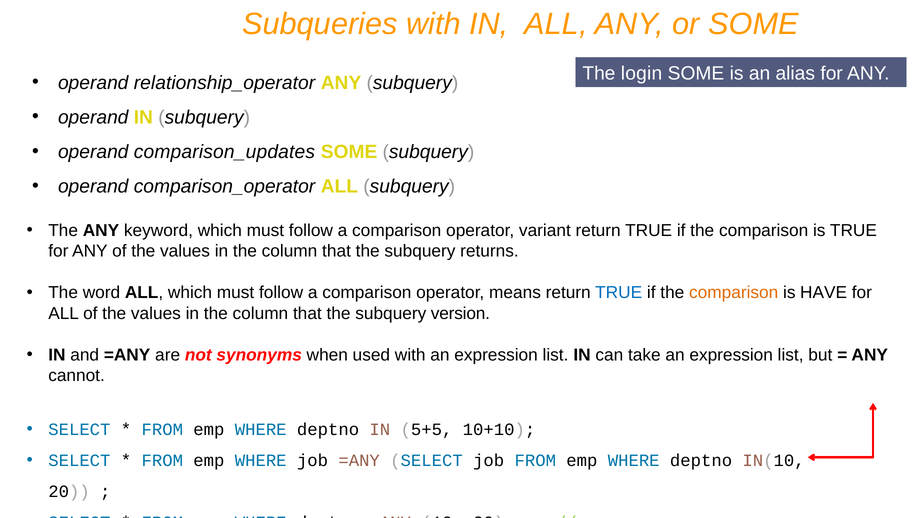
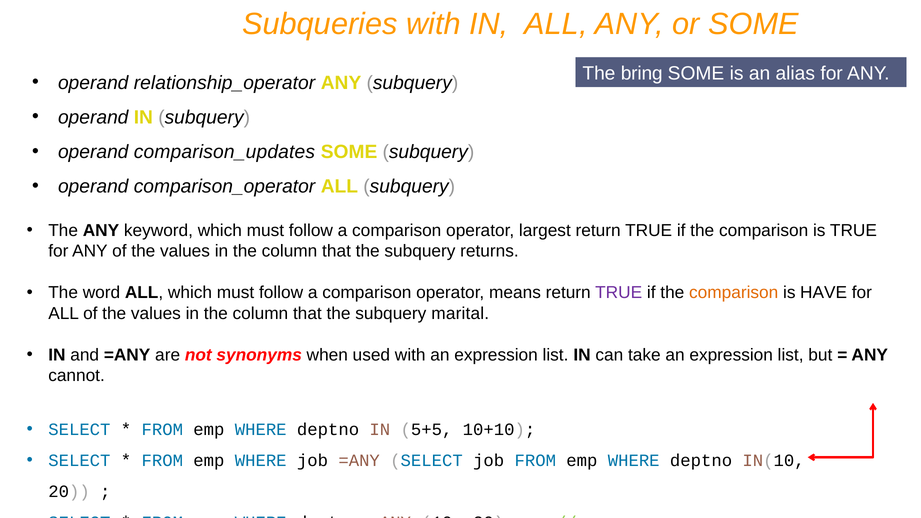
login: login -> bring (642, 74)
variant: variant -> largest (545, 231)
TRUE colour: blue -> purple (619, 293)
version: version -> marital (460, 313)
